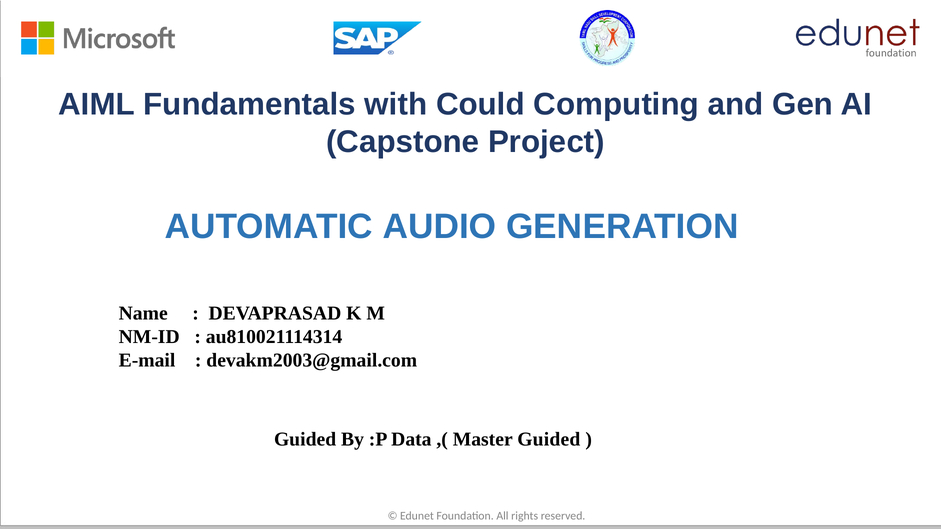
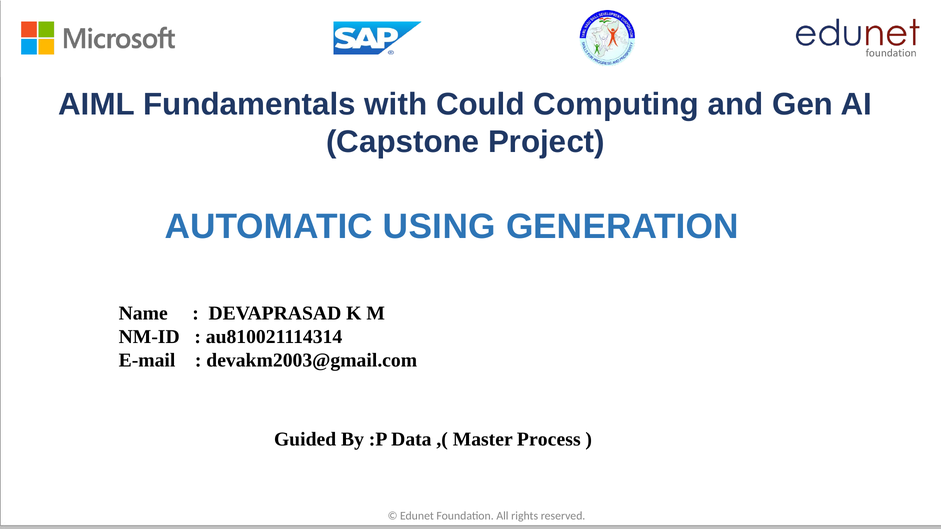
AUDIO: AUDIO -> USING (439, 227)
Master Guided: Guided -> Process (549, 439)
